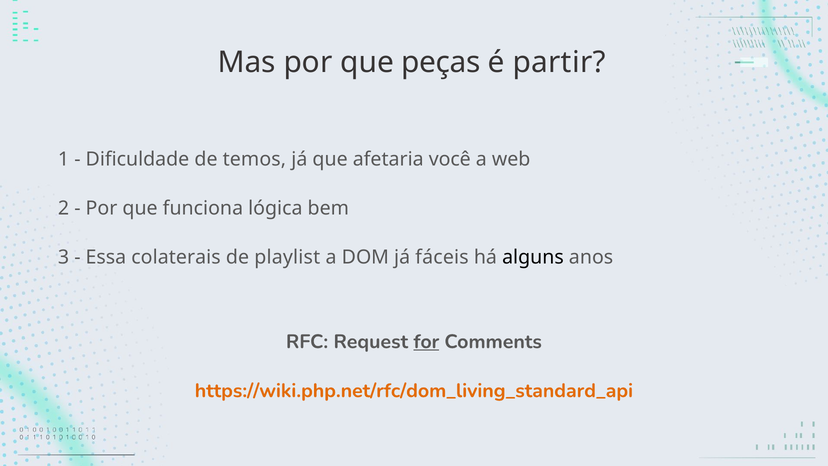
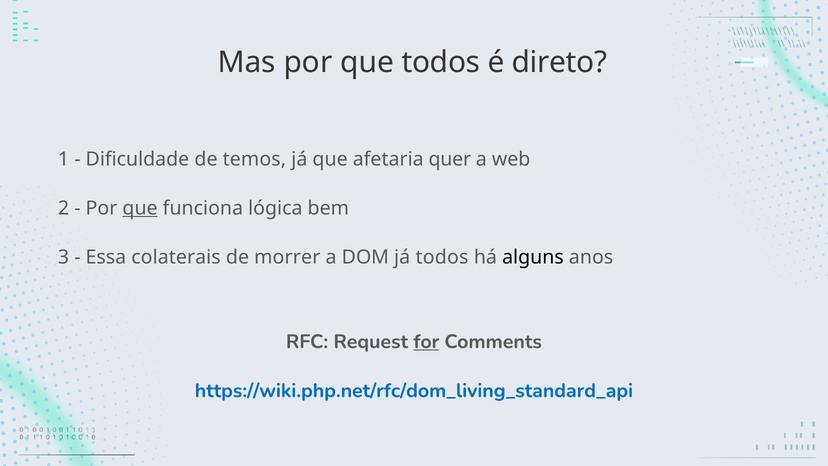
que peças: peças -> todos (441, 63)
partir: partir -> direto (559, 63)
você: você -> quer (450, 159)
que underline: none -> present (140, 208)
playlist: playlist -> morrer (287, 257)
já fáceis: fáceis -> todos (442, 257)
https://wiki.php.net/rfc/dom_living_standard_api colour: orange -> blue (414, 390)
